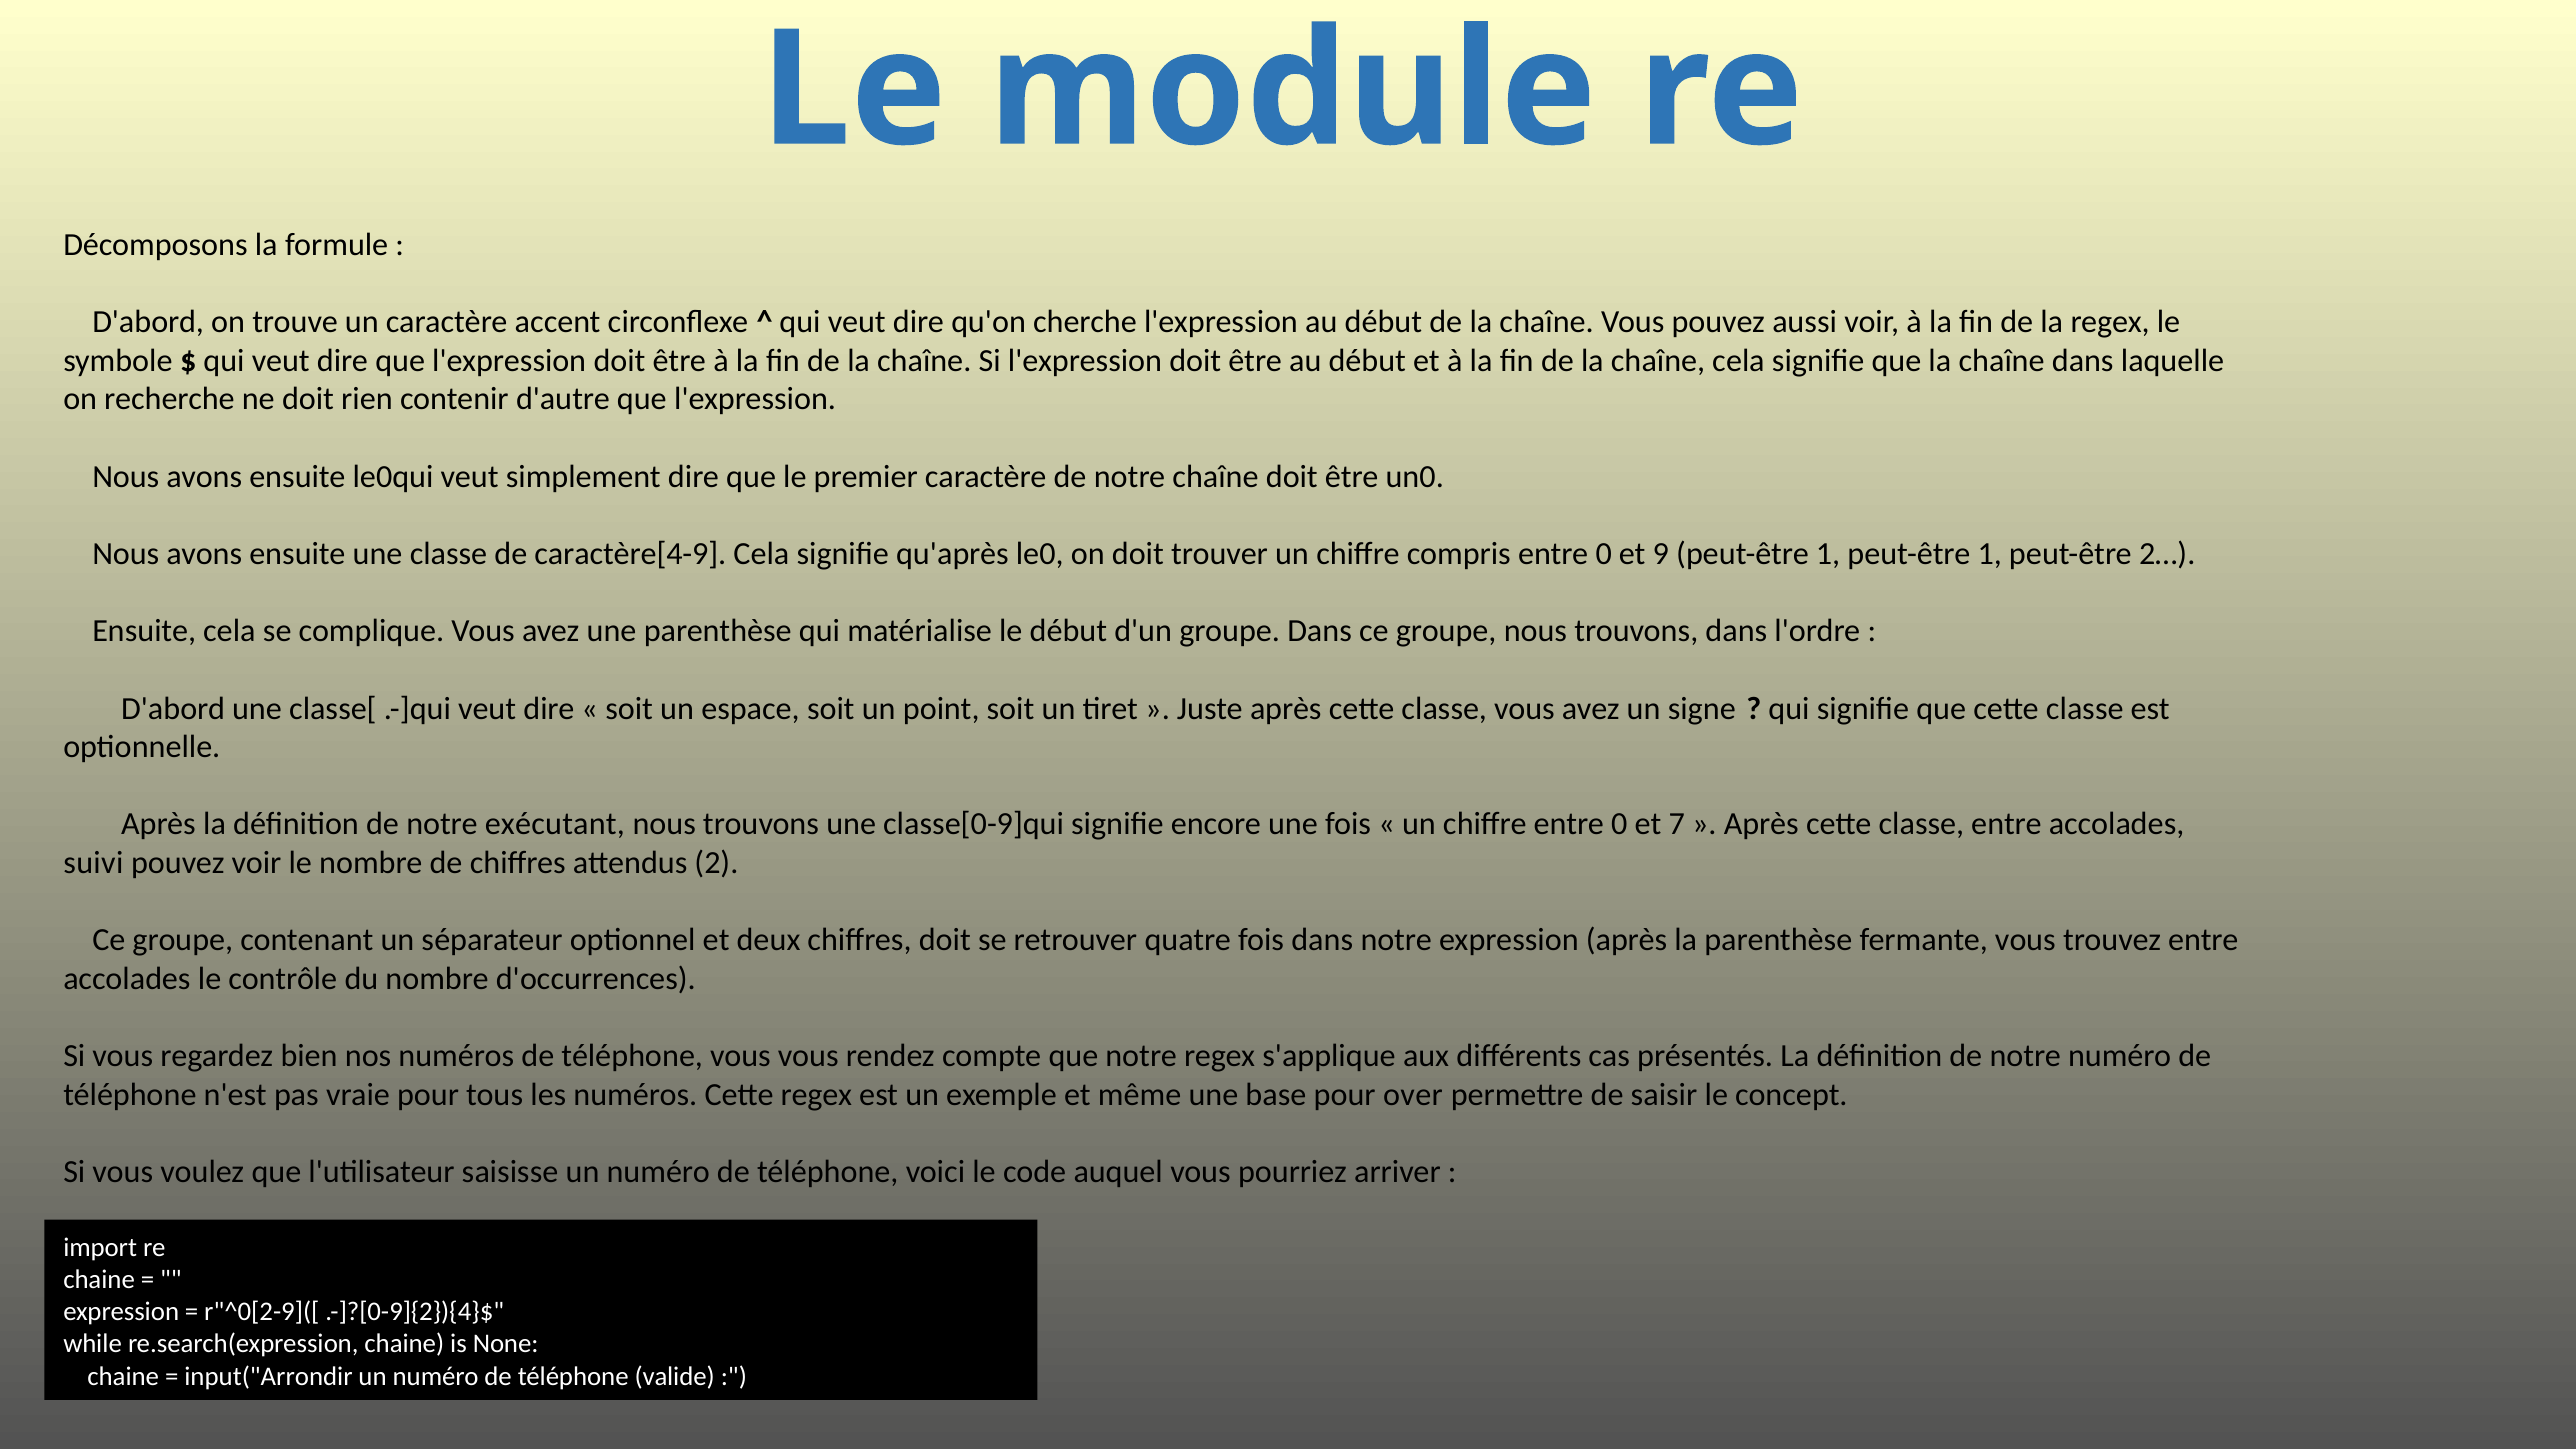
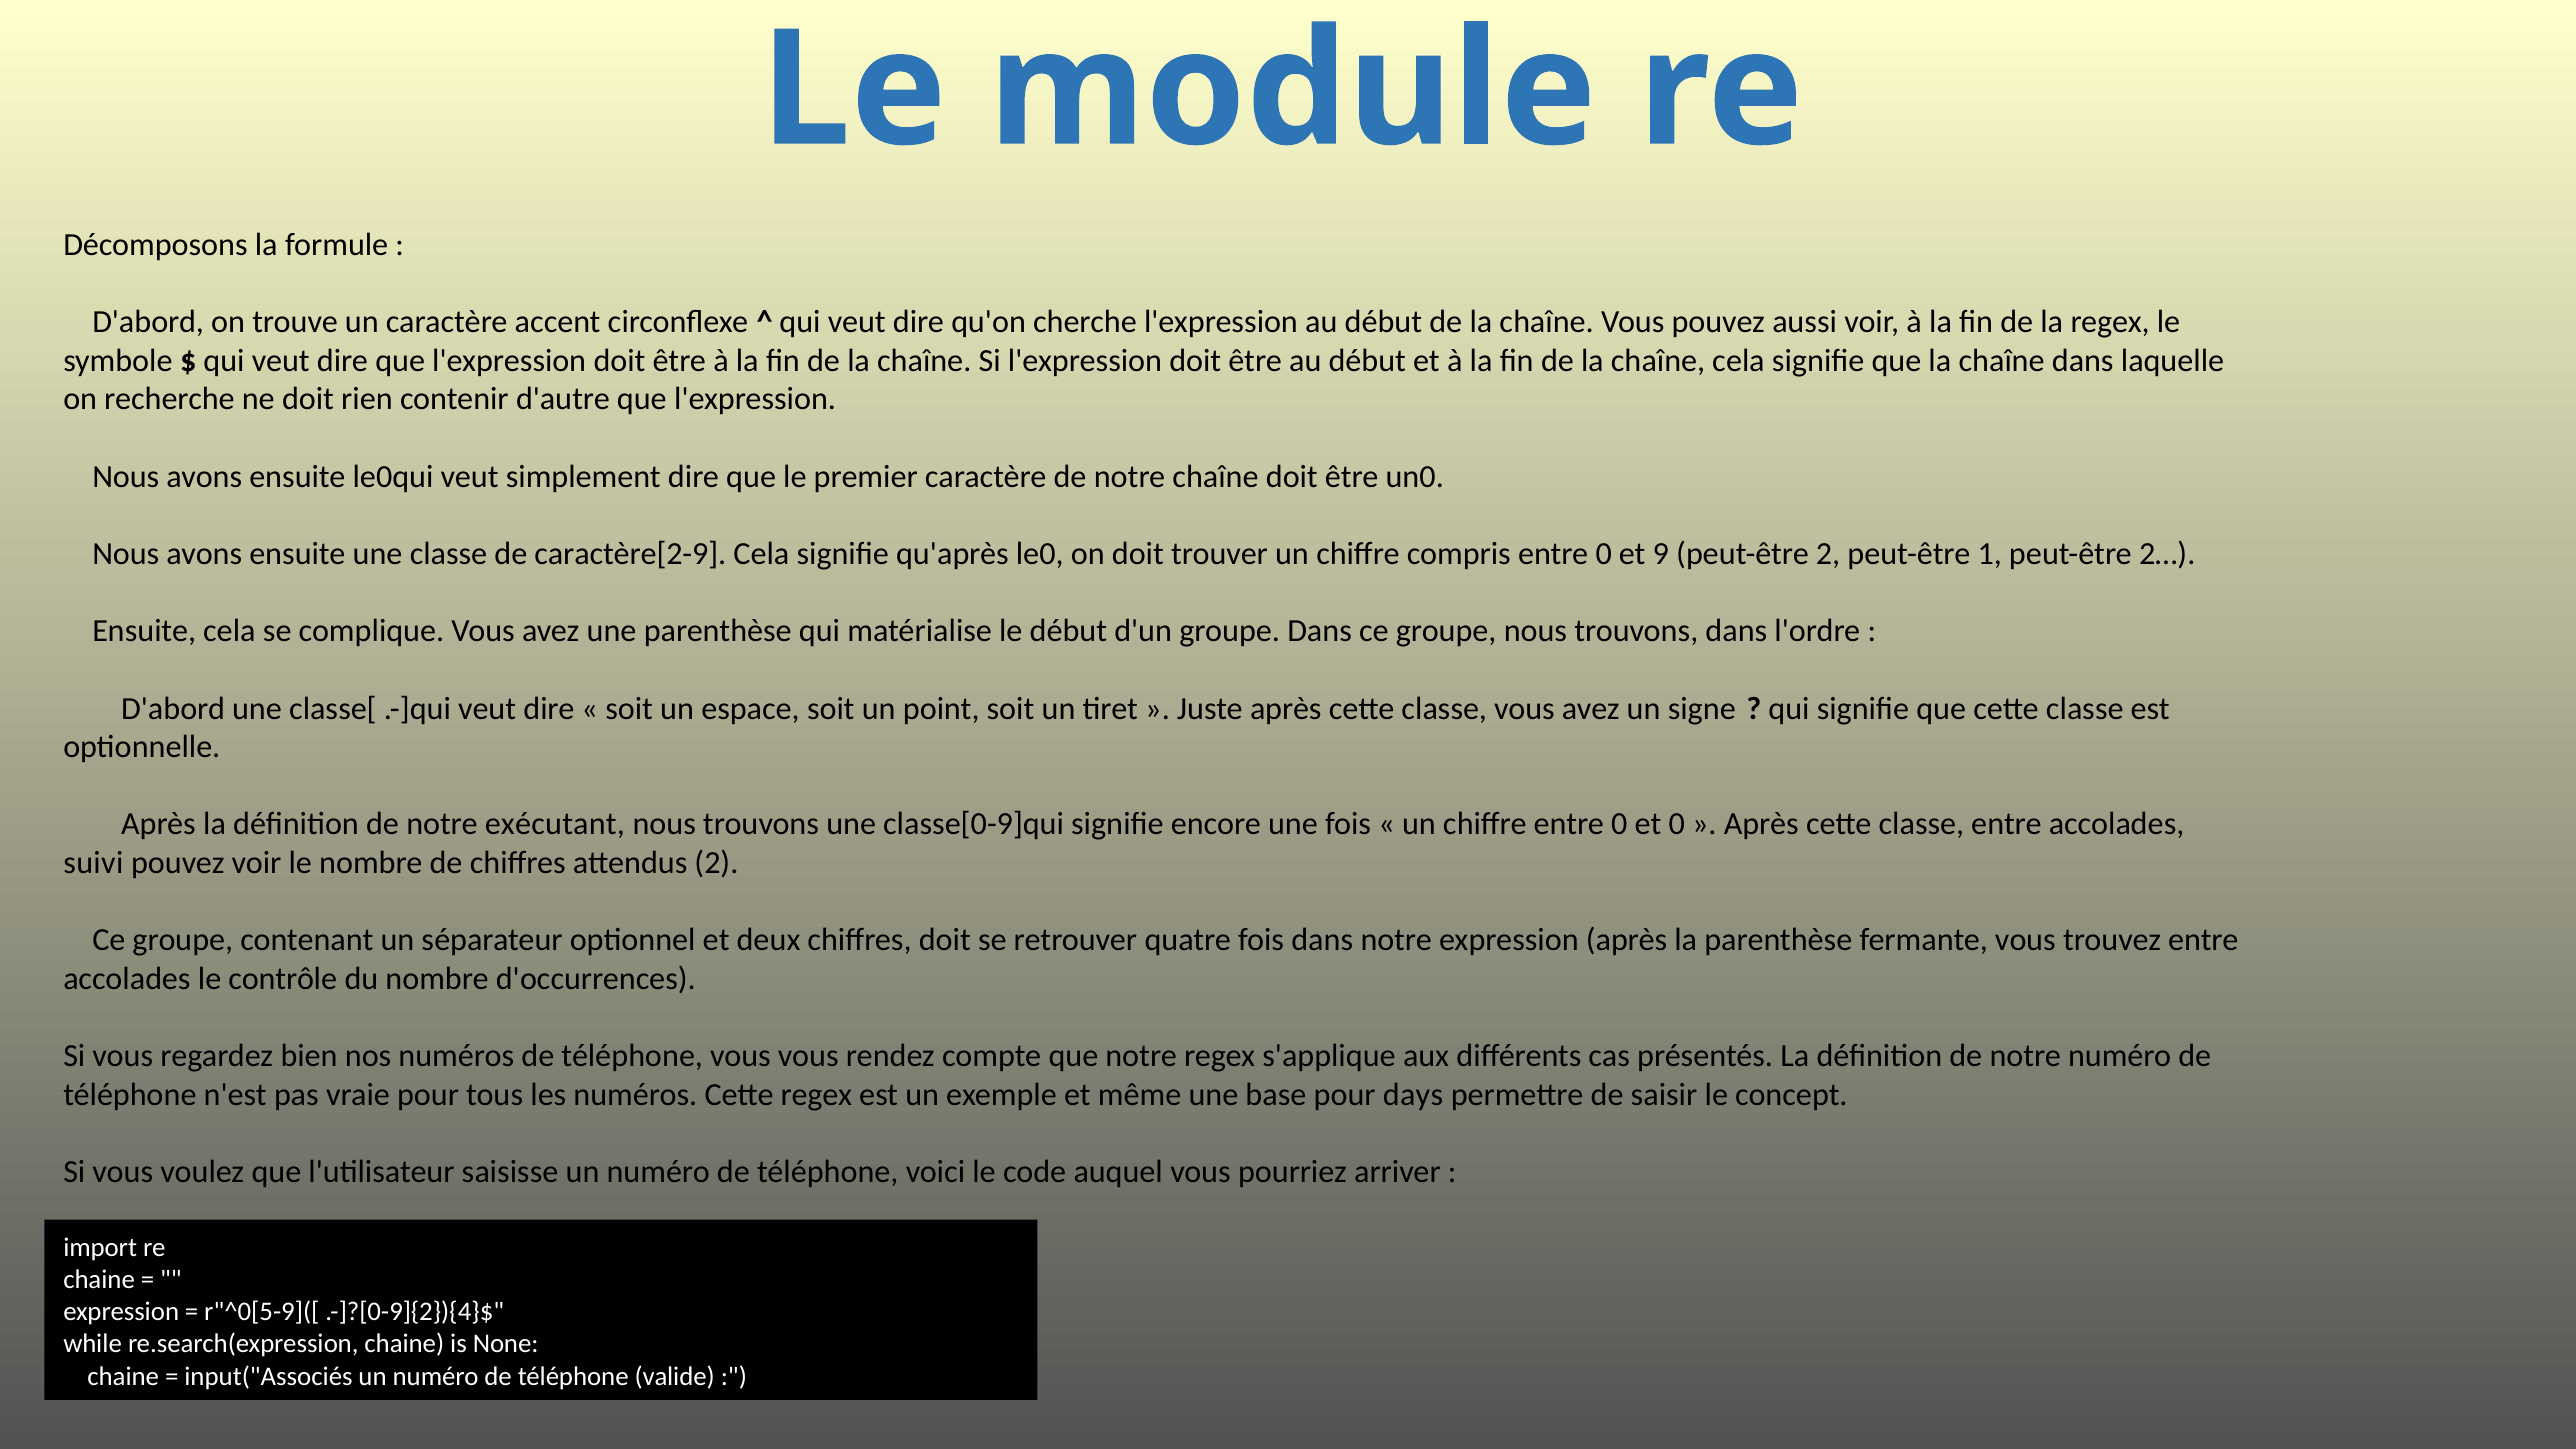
caractère[4-9: caractère[4-9 -> caractère[2-9 (630, 554)
9 peut-être 1: 1 -> 2 (1828, 554)
et 7: 7 -> 0 (1677, 824)
over: over -> days (1413, 1095)
r"^0[2-9]([: r"^0[2-9]([ -> r"^0[5-9]([ (262, 1312)
input("Arrondir: input("Arrondir -> input("Associés (269, 1376)
